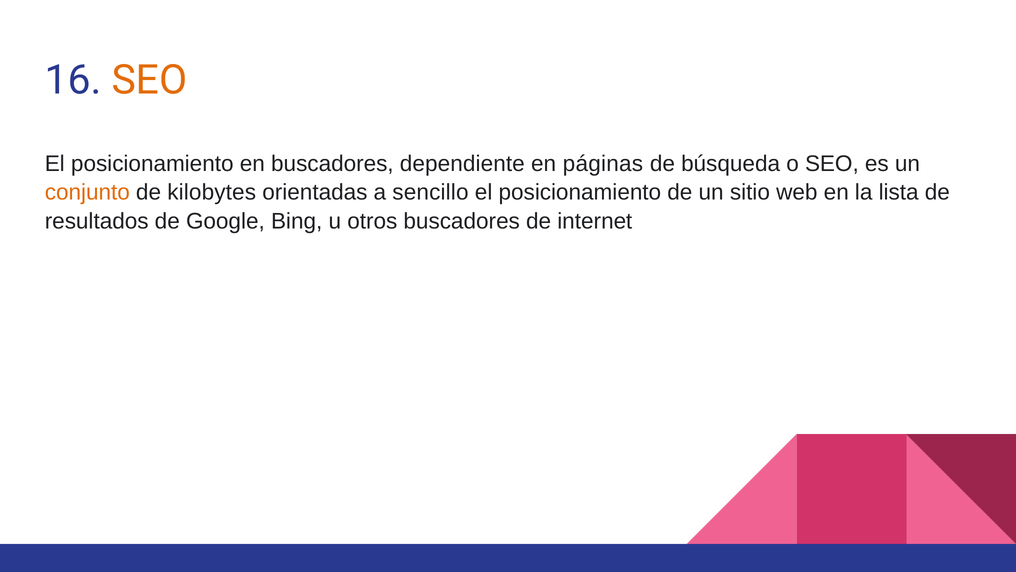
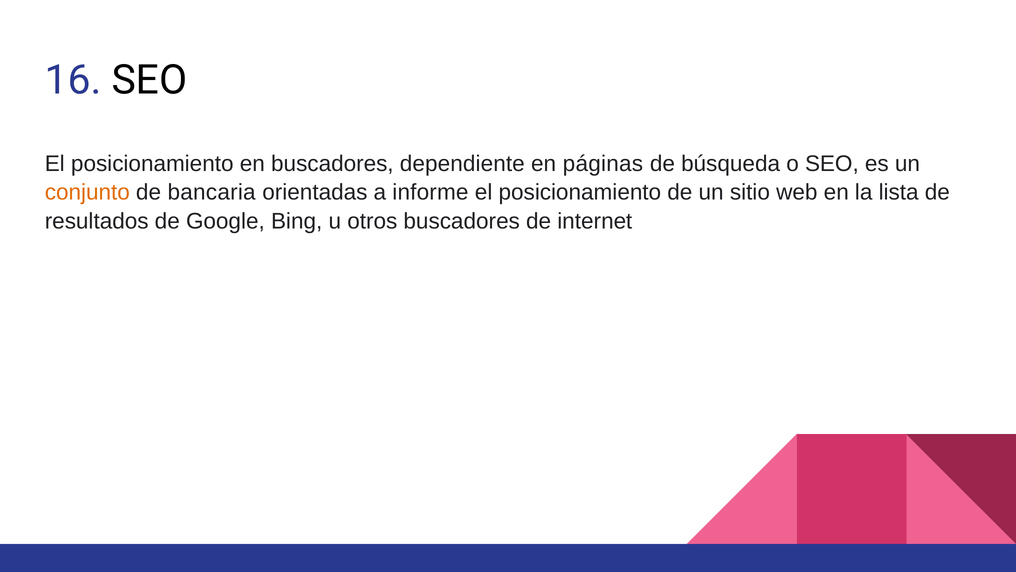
SEO colour: orange -> black (149, 80)
kilobytes: kilobytes -> bancaria (212, 192)
sencillo: sencillo -> informe (430, 192)
